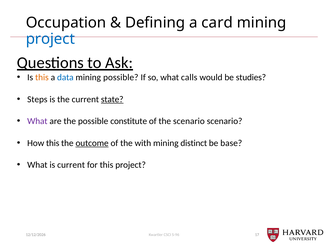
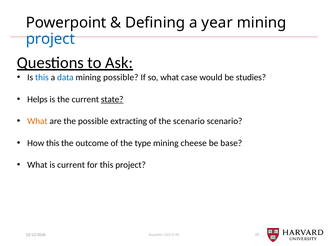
Occupation: Occupation -> Powerpoint (66, 23)
card: card -> year (217, 23)
this colour: orange -> blue (42, 77)
calls: calls -> case (189, 77)
Steps: Steps -> Helps (37, 99)
What colour: purple -> orange (37, 121)
constitute: constitute -> extracting (129, 121)
outcome underline: present -> none (92, 143)
with: with -> type (143, 143)
distinct: distinct -> cheese (194, 143)
